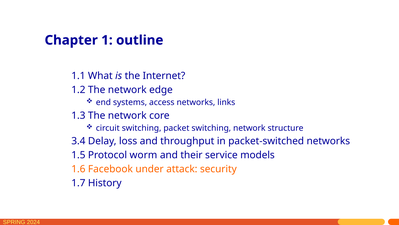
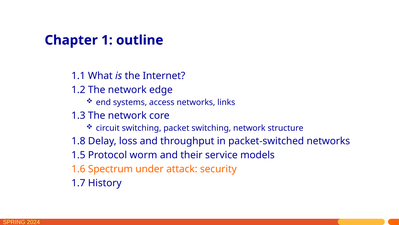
3.4: 3.4 -> 1.8 (78, 141)
Facebook: Facebook -> Spectrum (110, 169)
